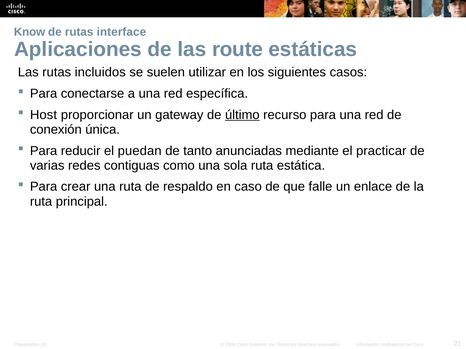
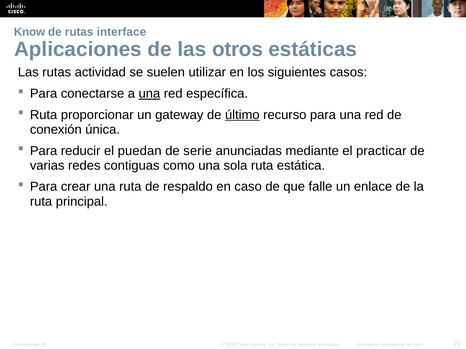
route: route -> otros (237, 49)
incluidos: incluidos -> actividad (100, 72)
una underline: none -> present (149, 94)
Host: Host -> Ruta (44, 115)
tanto: tanto -> serie (198, 151)
